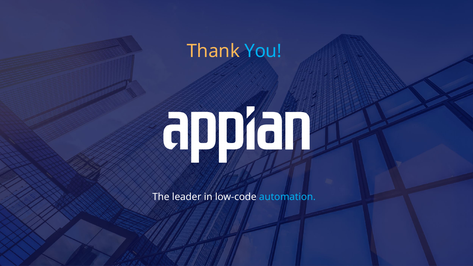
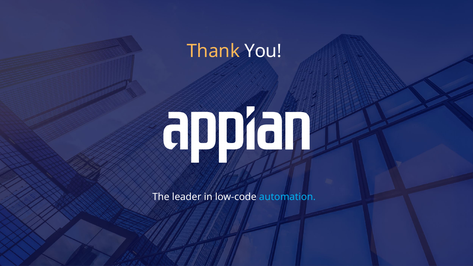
You colour: light blue -> white (263, 51)
